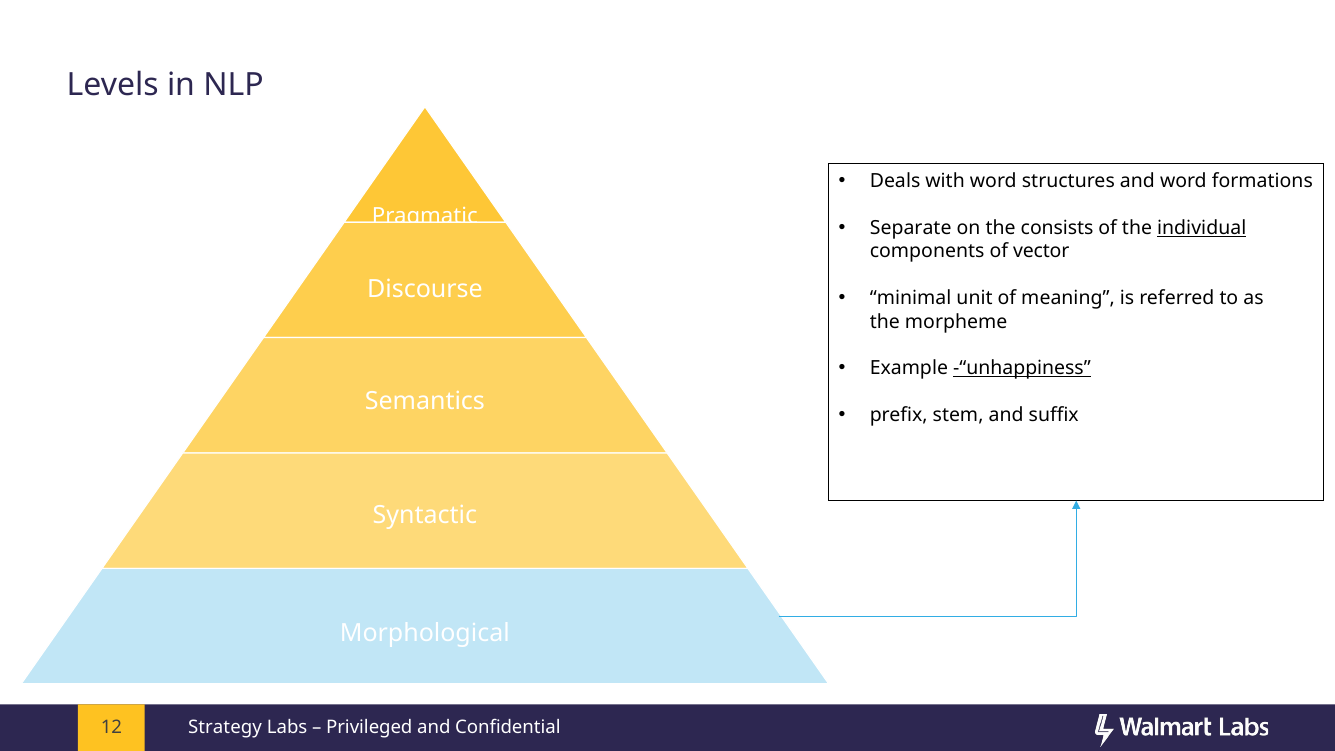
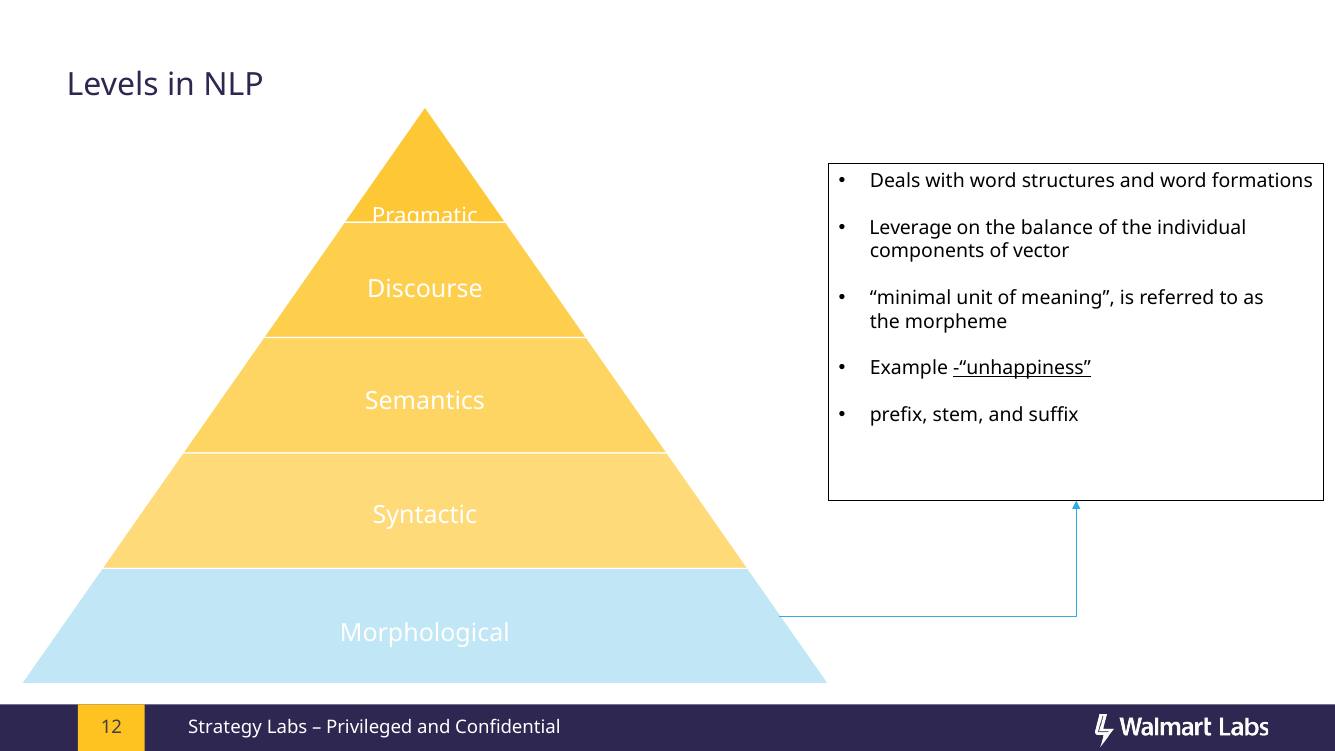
Separate: Separate -> Leverage (911, 228)
consists: consists -> balance (1057, 228)
individual underline: present -> none (1202, 228)
